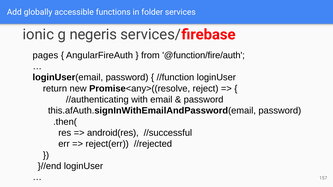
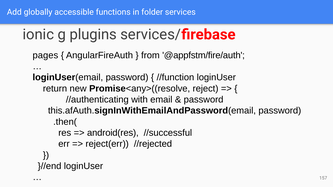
negeris: negeris -> plugins (93, 35)
@function/fire/auth: @function/fire/auth -> @appfstm/fire/auth (204, 55)
